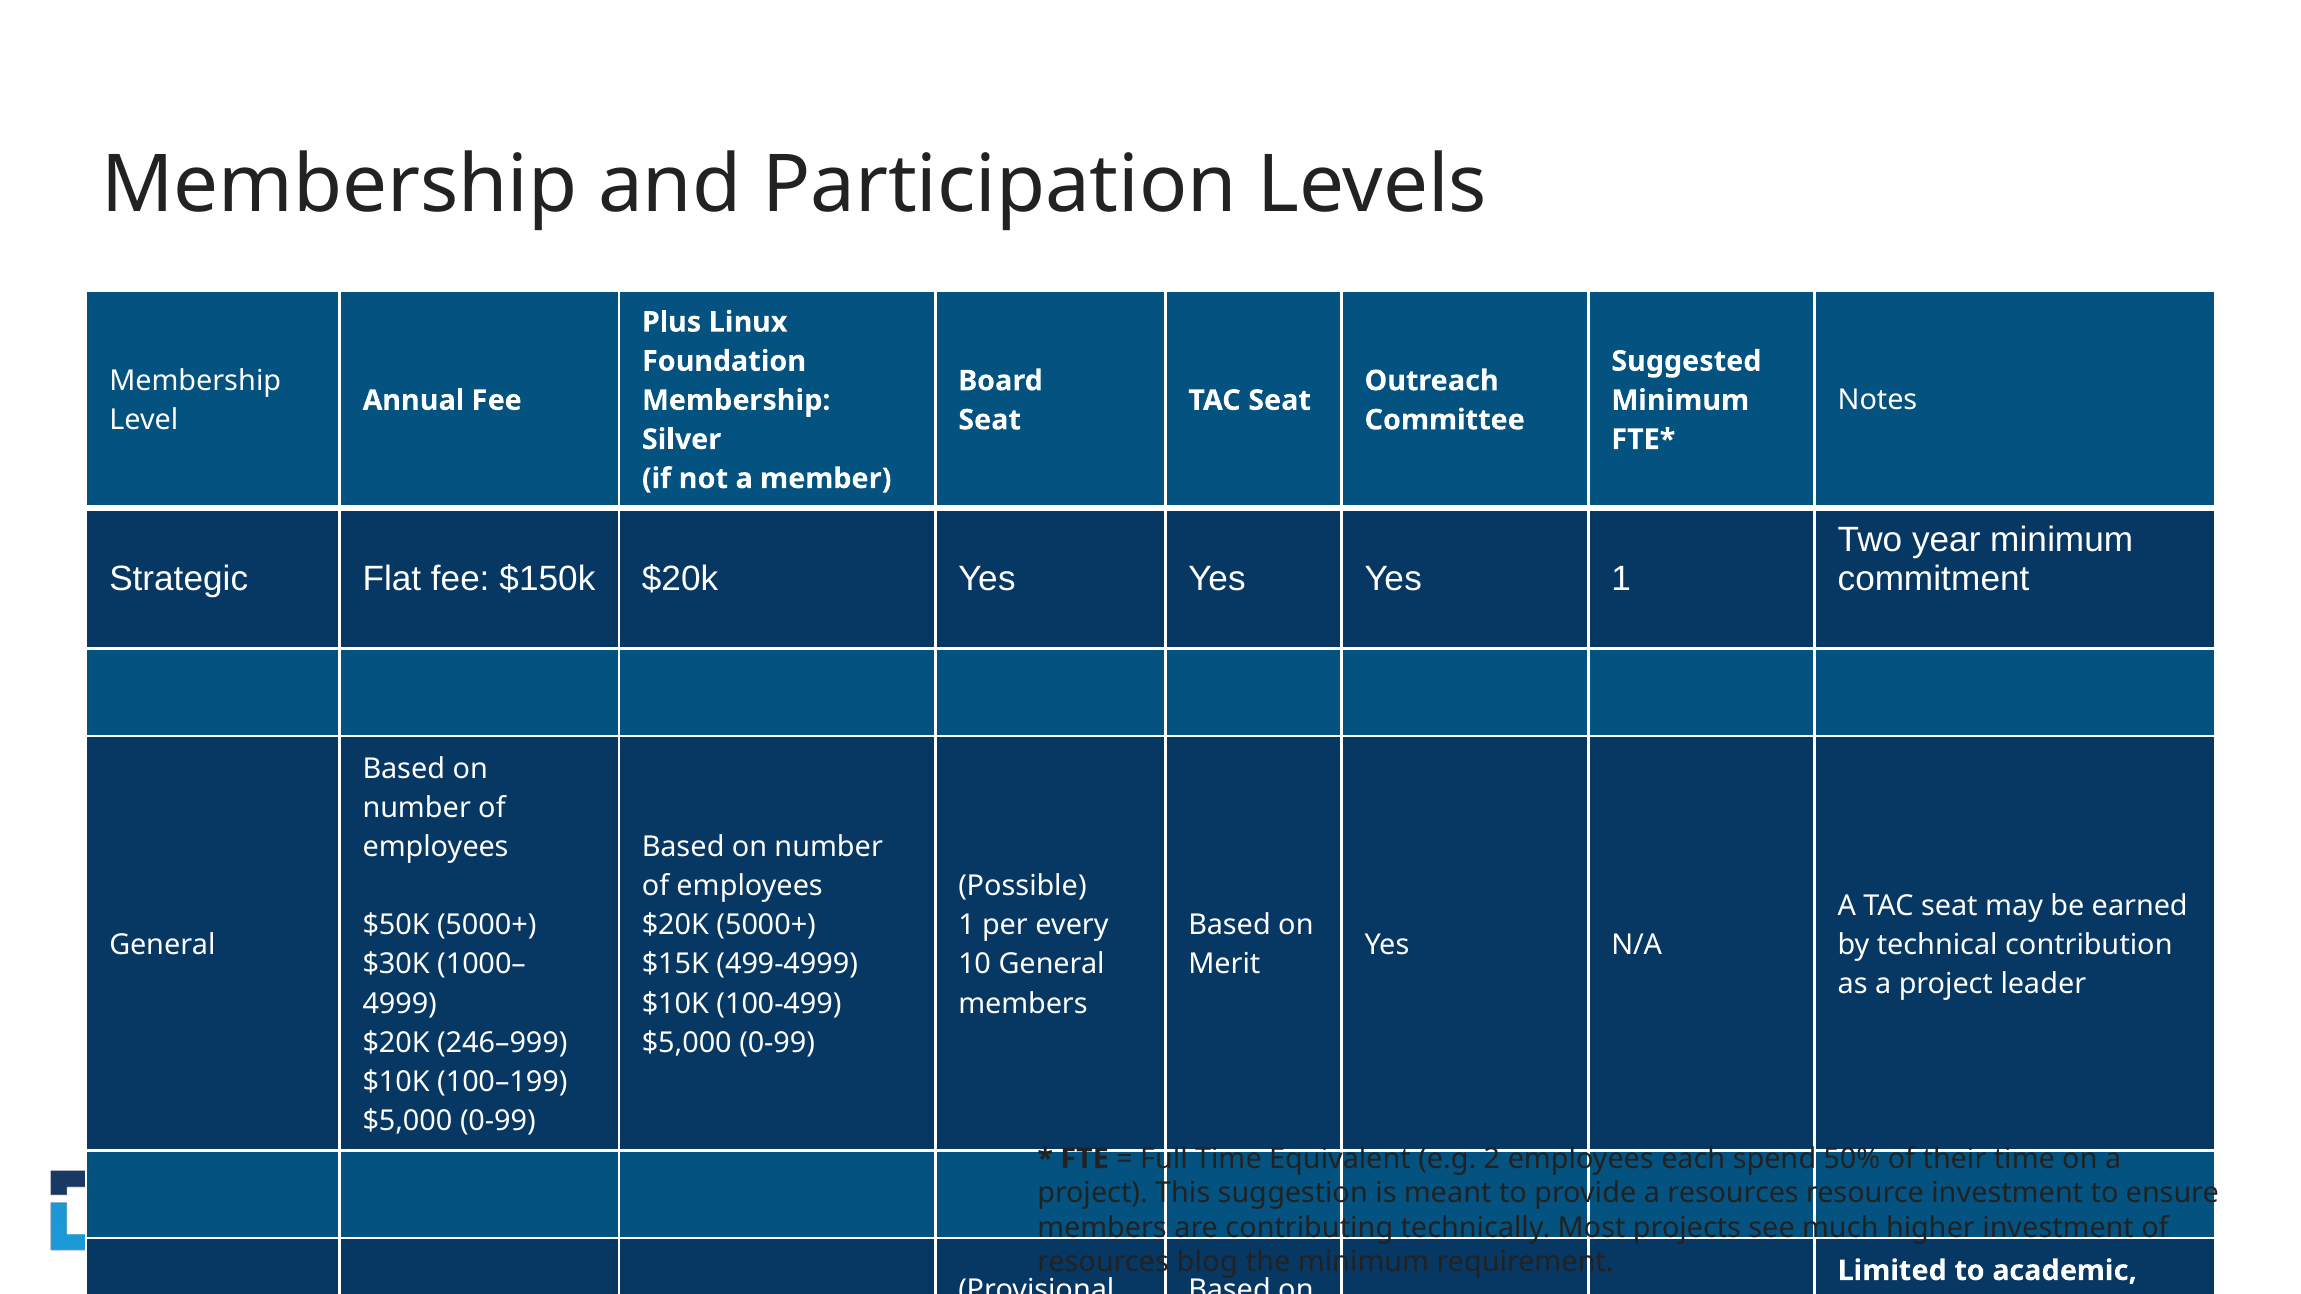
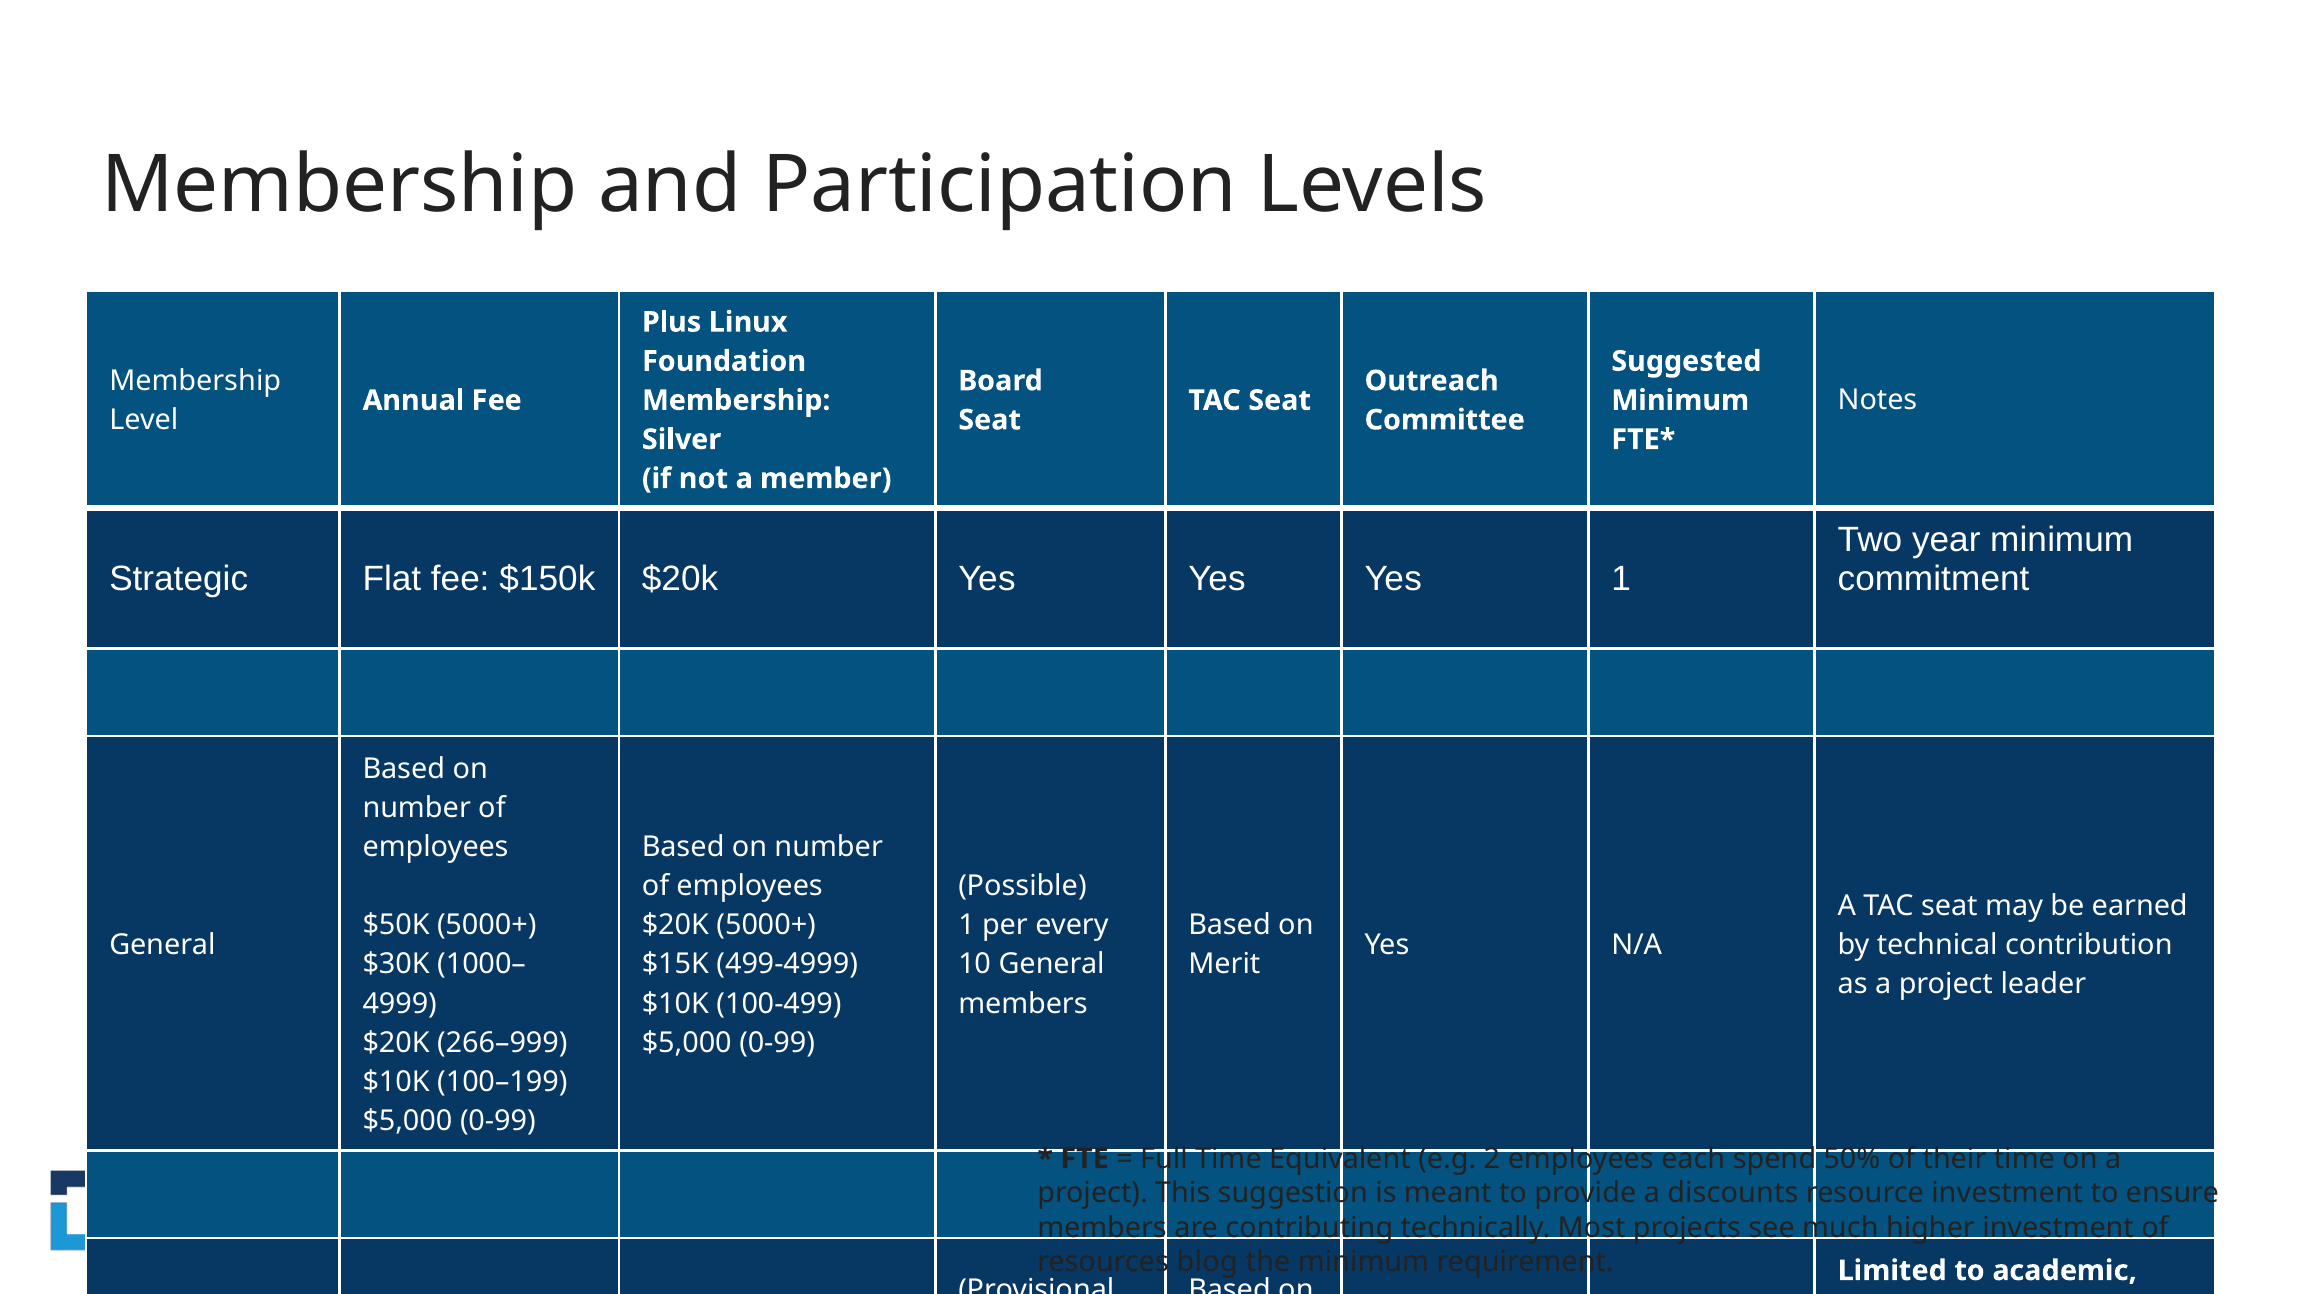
246–999: 246–999 -> 266–999 (502, 1043)
a resources: resources -> discounts (1733, 1194)
